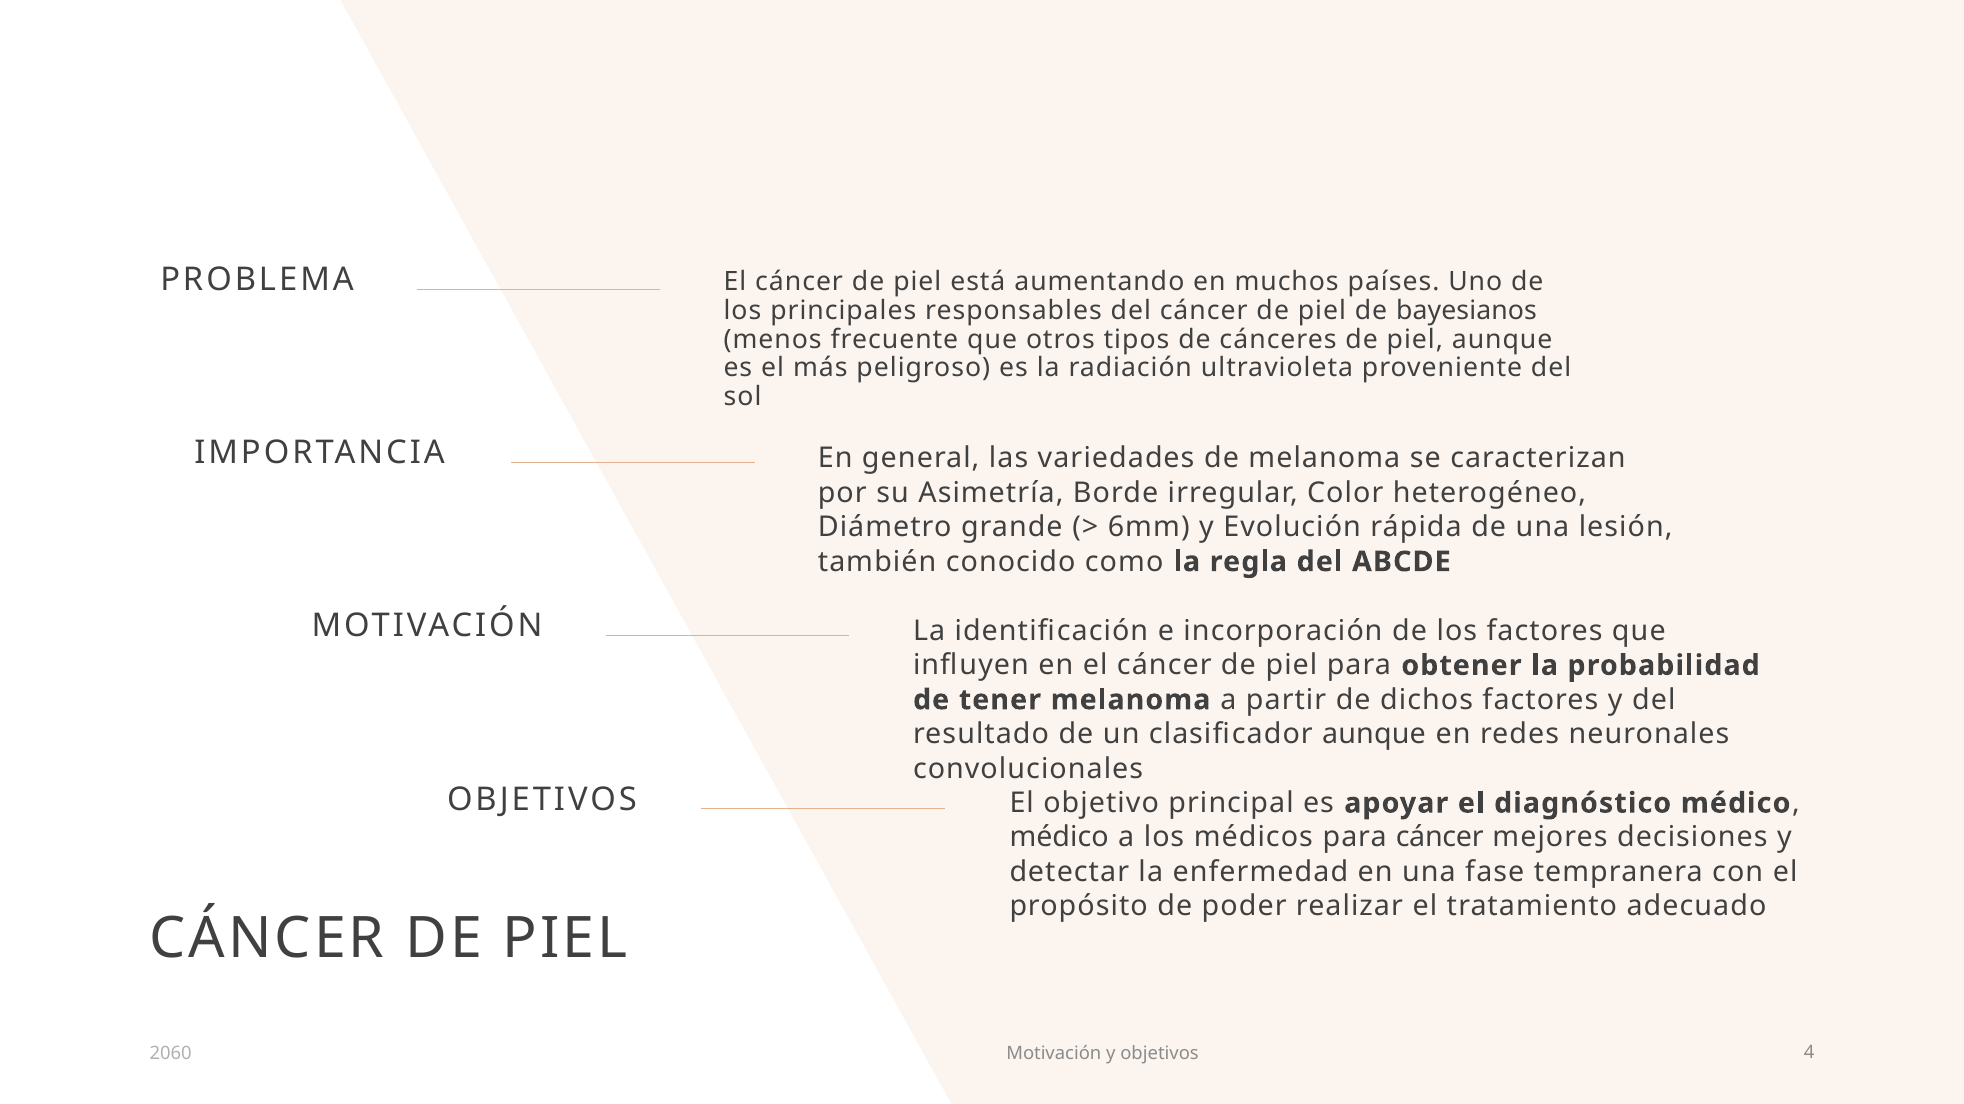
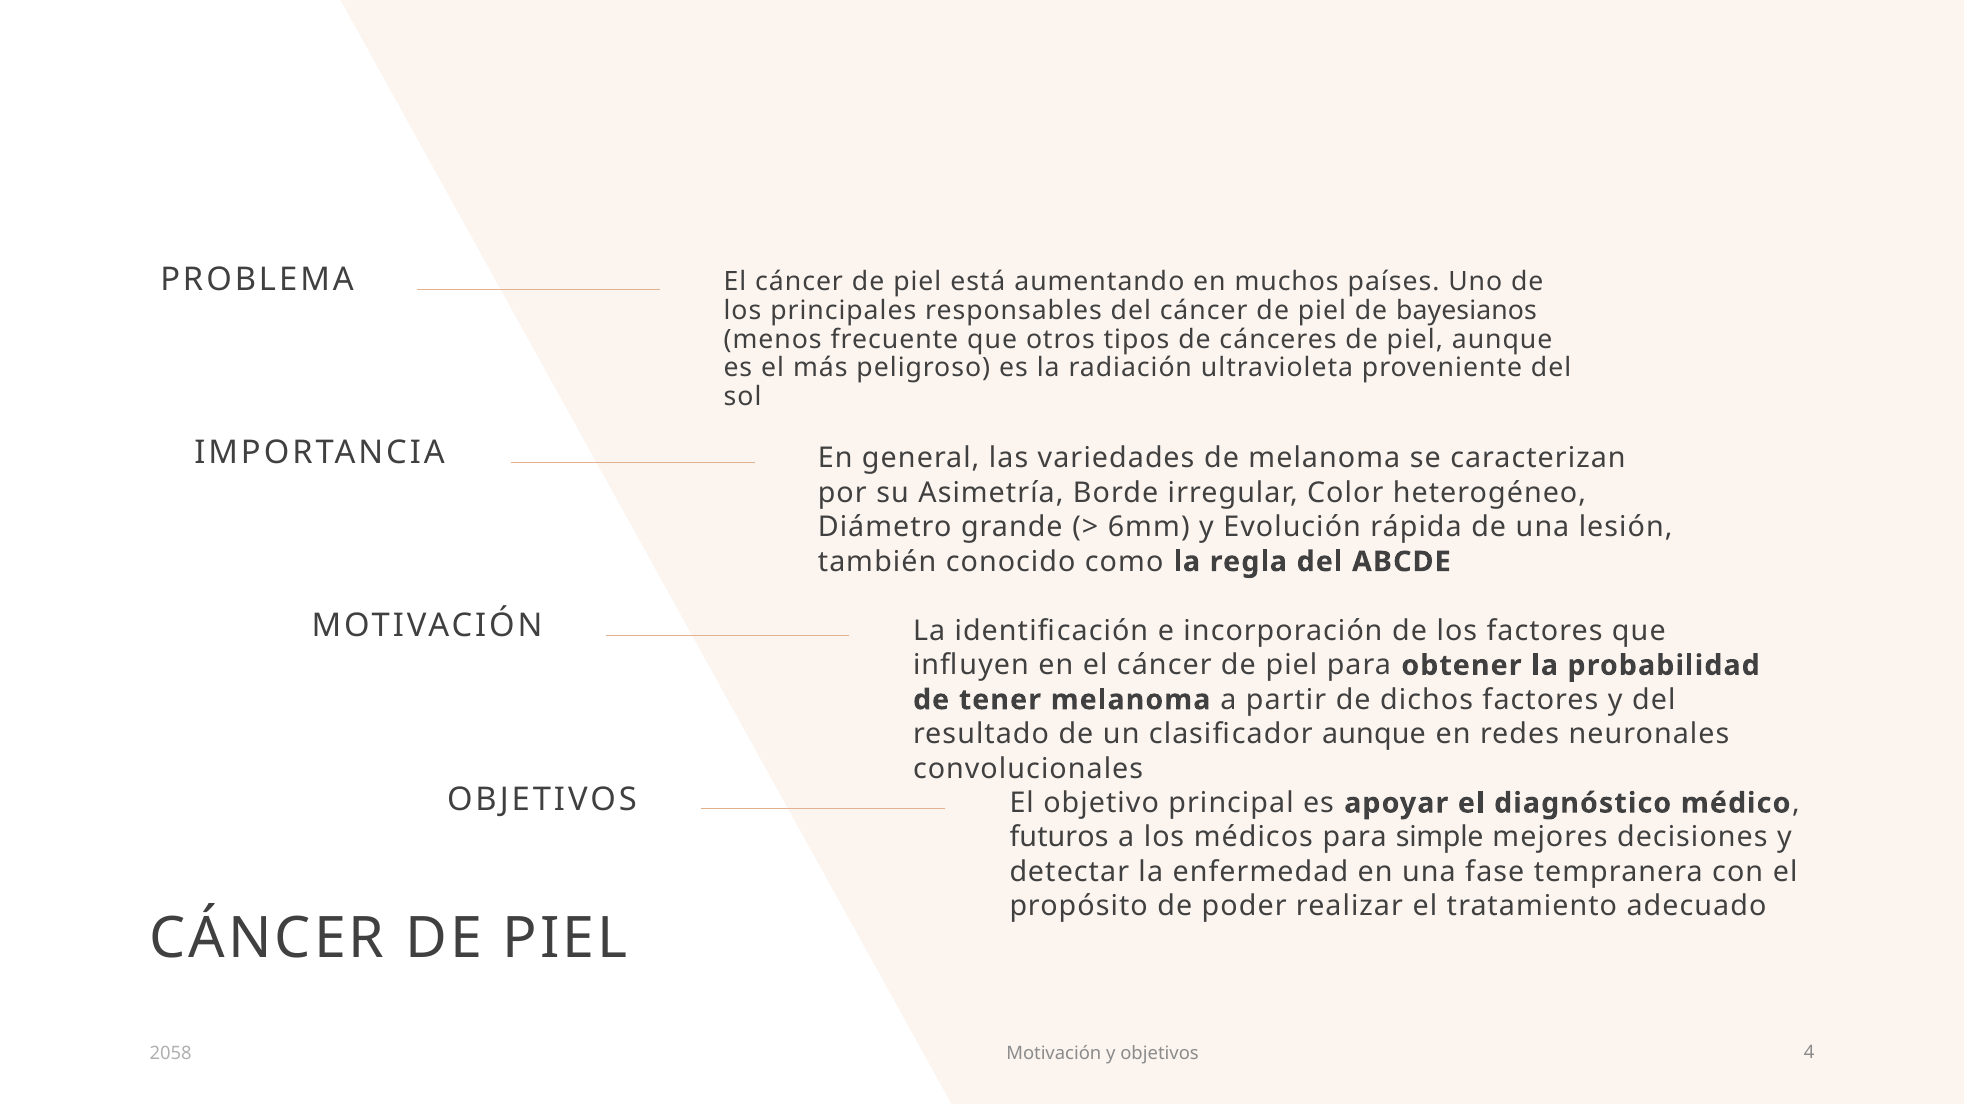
médico: médico -> futuros (1059, 838)
para cáncer: cáncer -> simple (1440, 838)
2060: 2060 -> 2058 (171, 1055)
